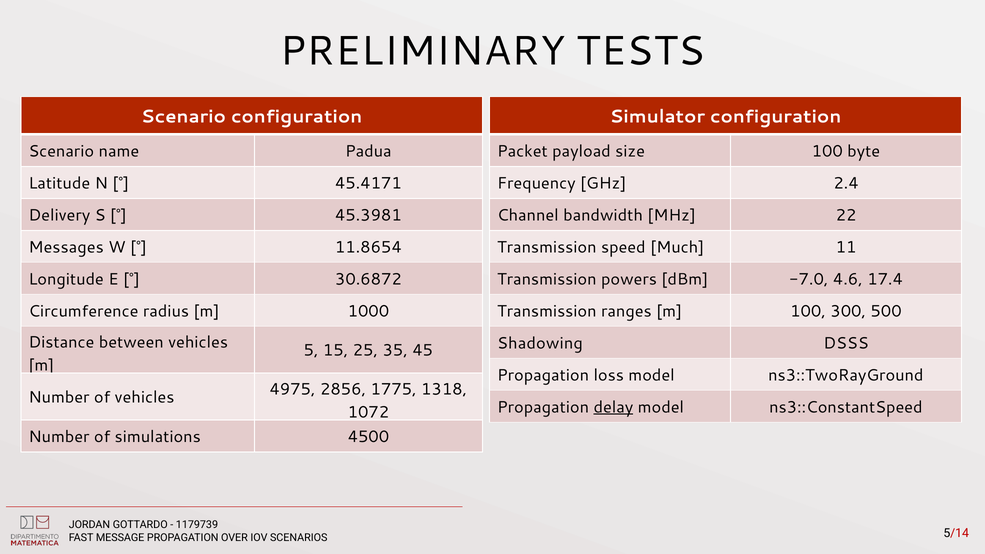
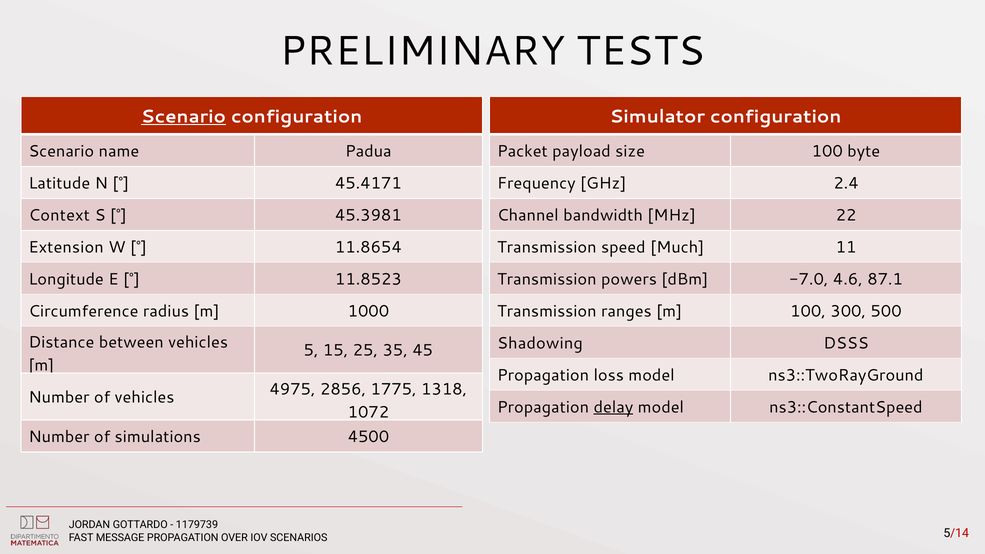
Scenario underline: none -> present (183, 117)
Delivery: Delivery -> Context (59, 215)
Messages: Messages -> Extension (66, 247)
30.6872: 30.6872 -> 11.8523 (368, 279)
17.4: 17.4 -> 87.1 (885, 279)
